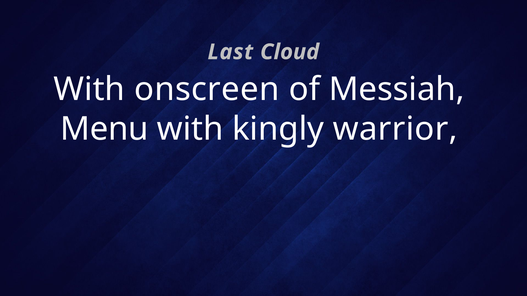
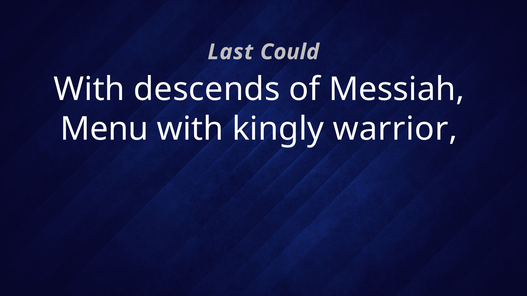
Cloud: Cloud -> Could (290, 52)
onscreen: onscreen -> descends (207, 90)
